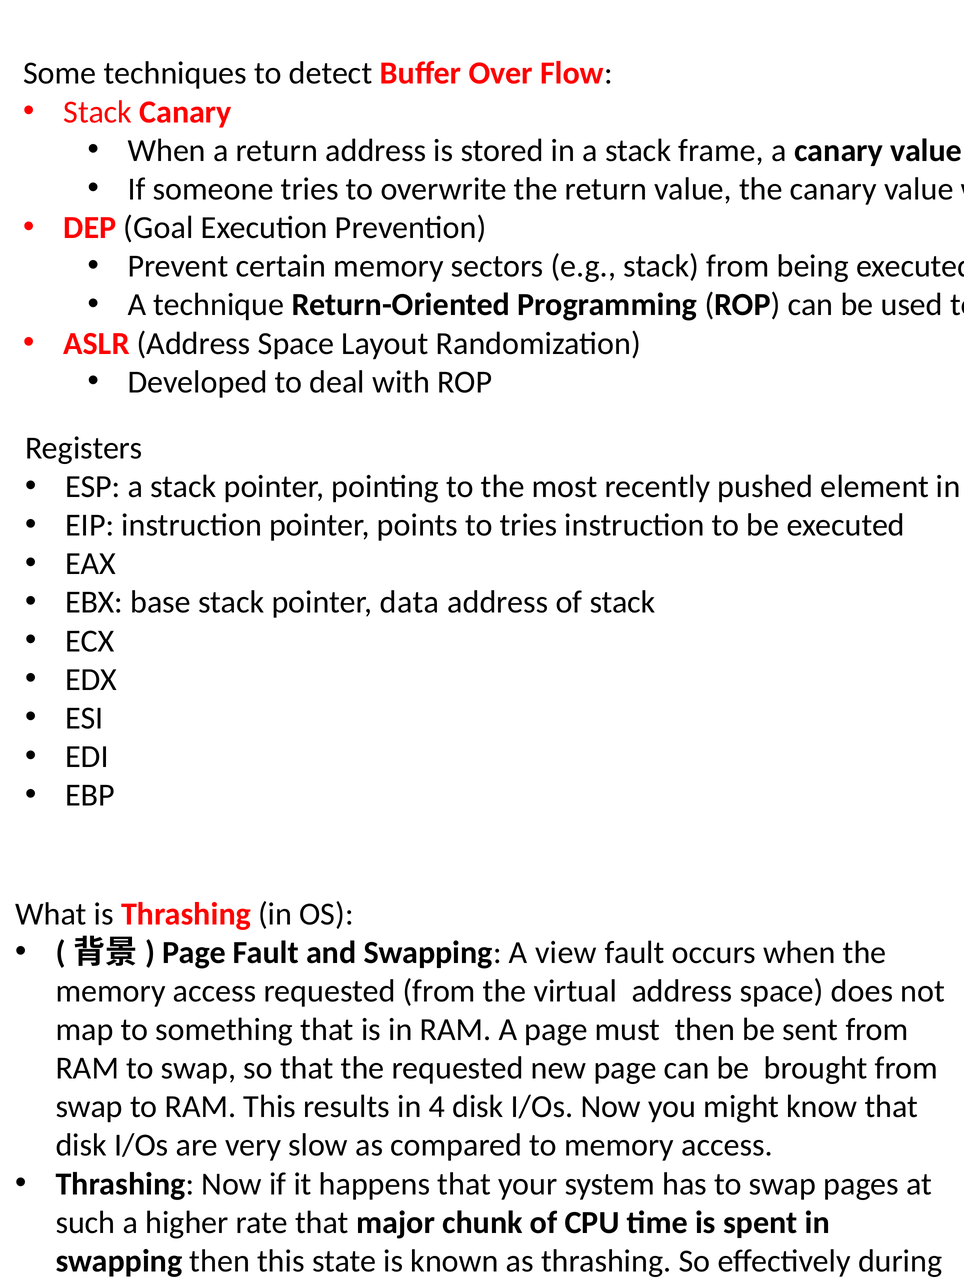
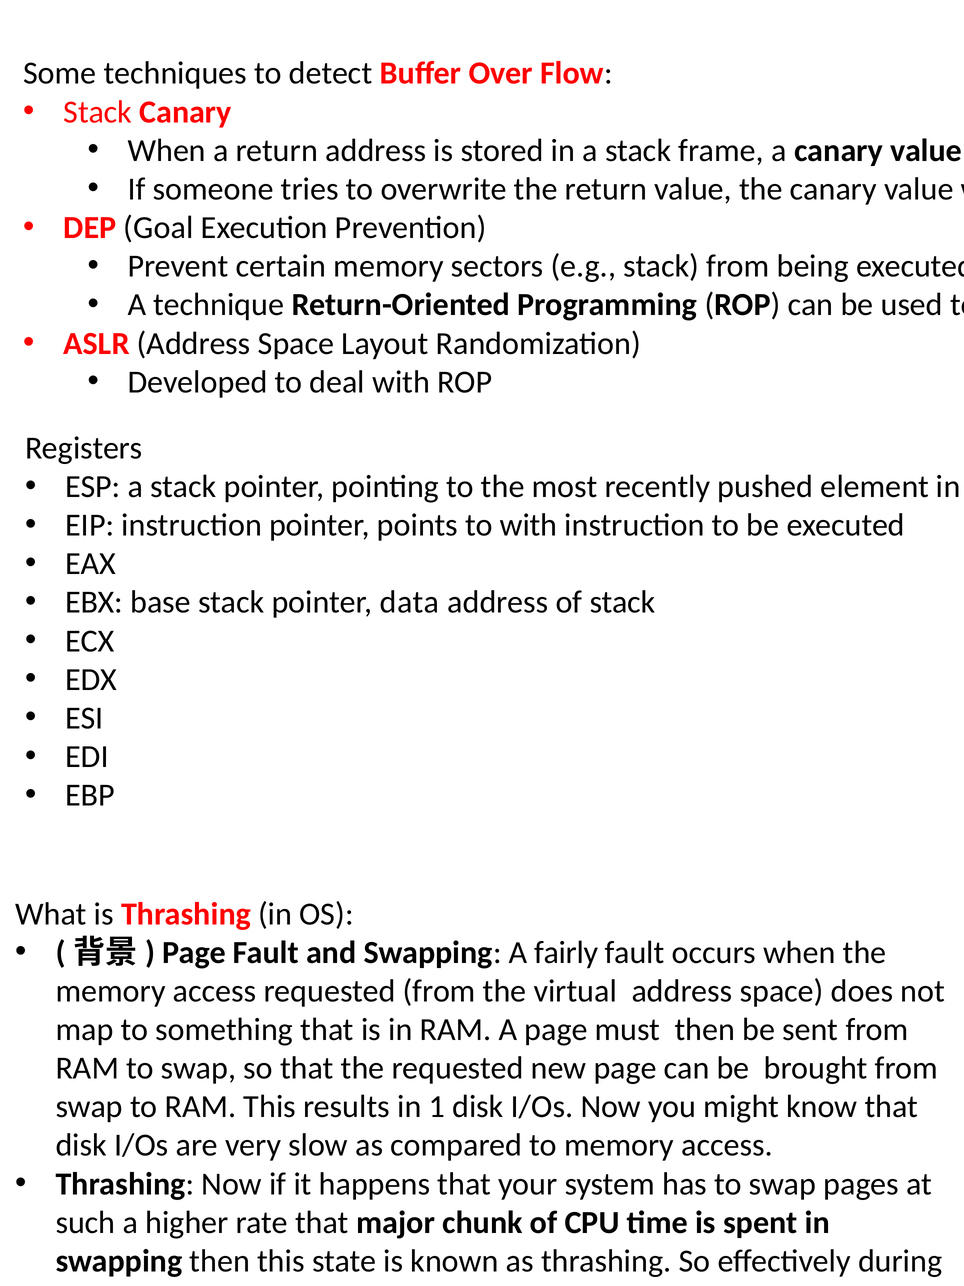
to tries: tries -> with (529, 525)
view: view -> fairly (566, 952)
4: 4 -> 1 (437, 1106)
